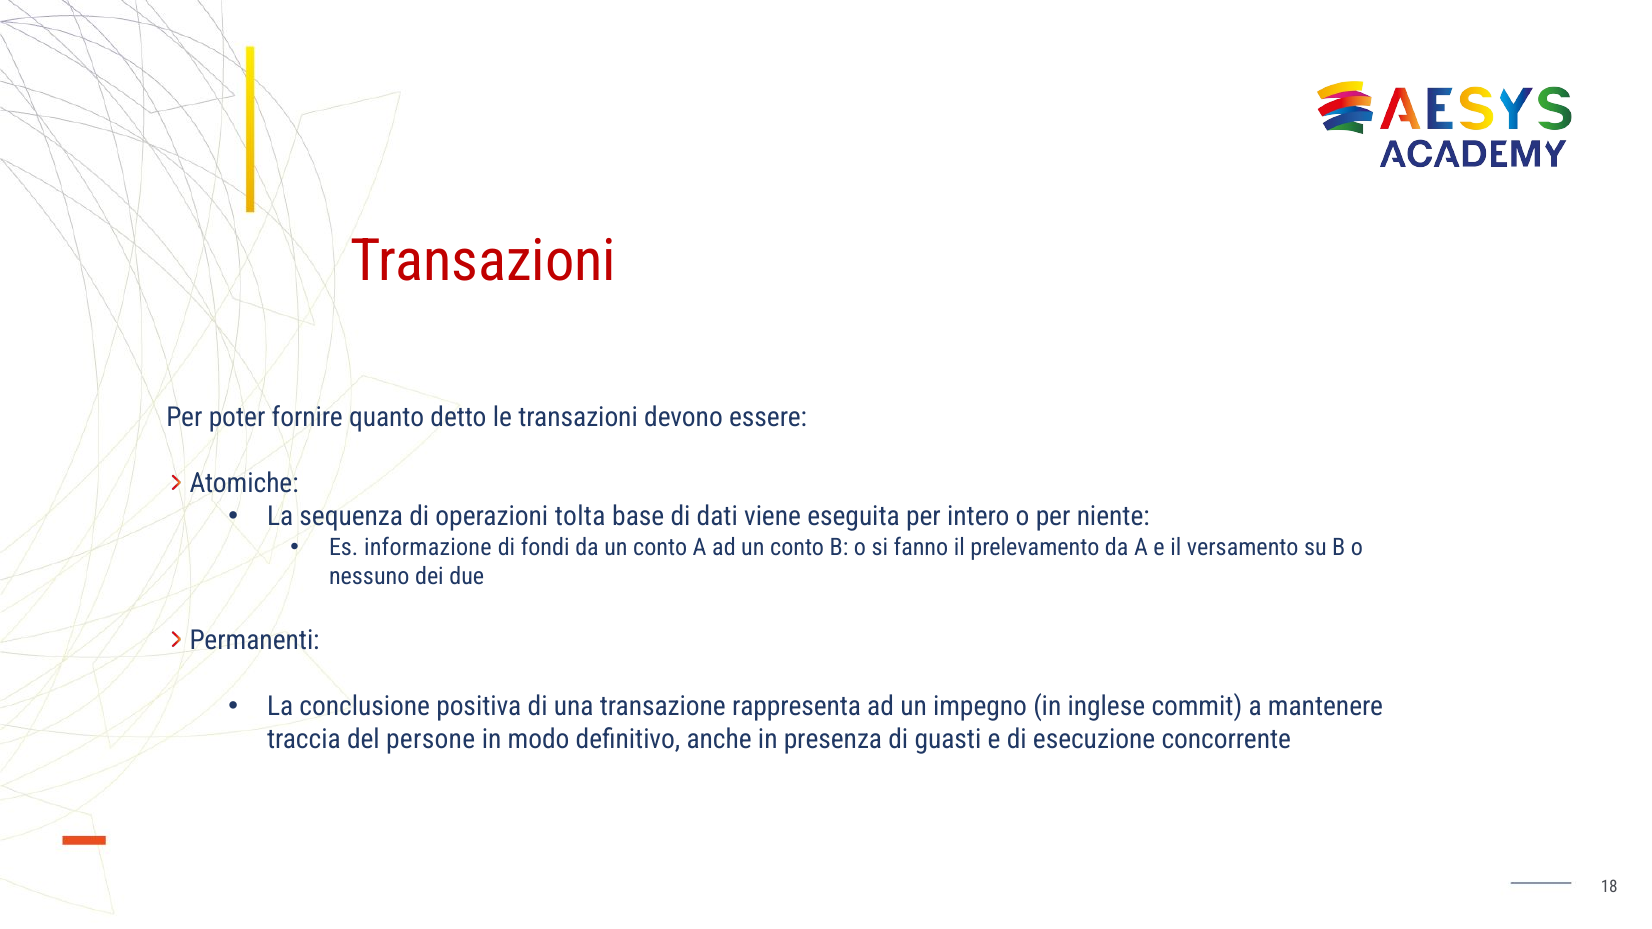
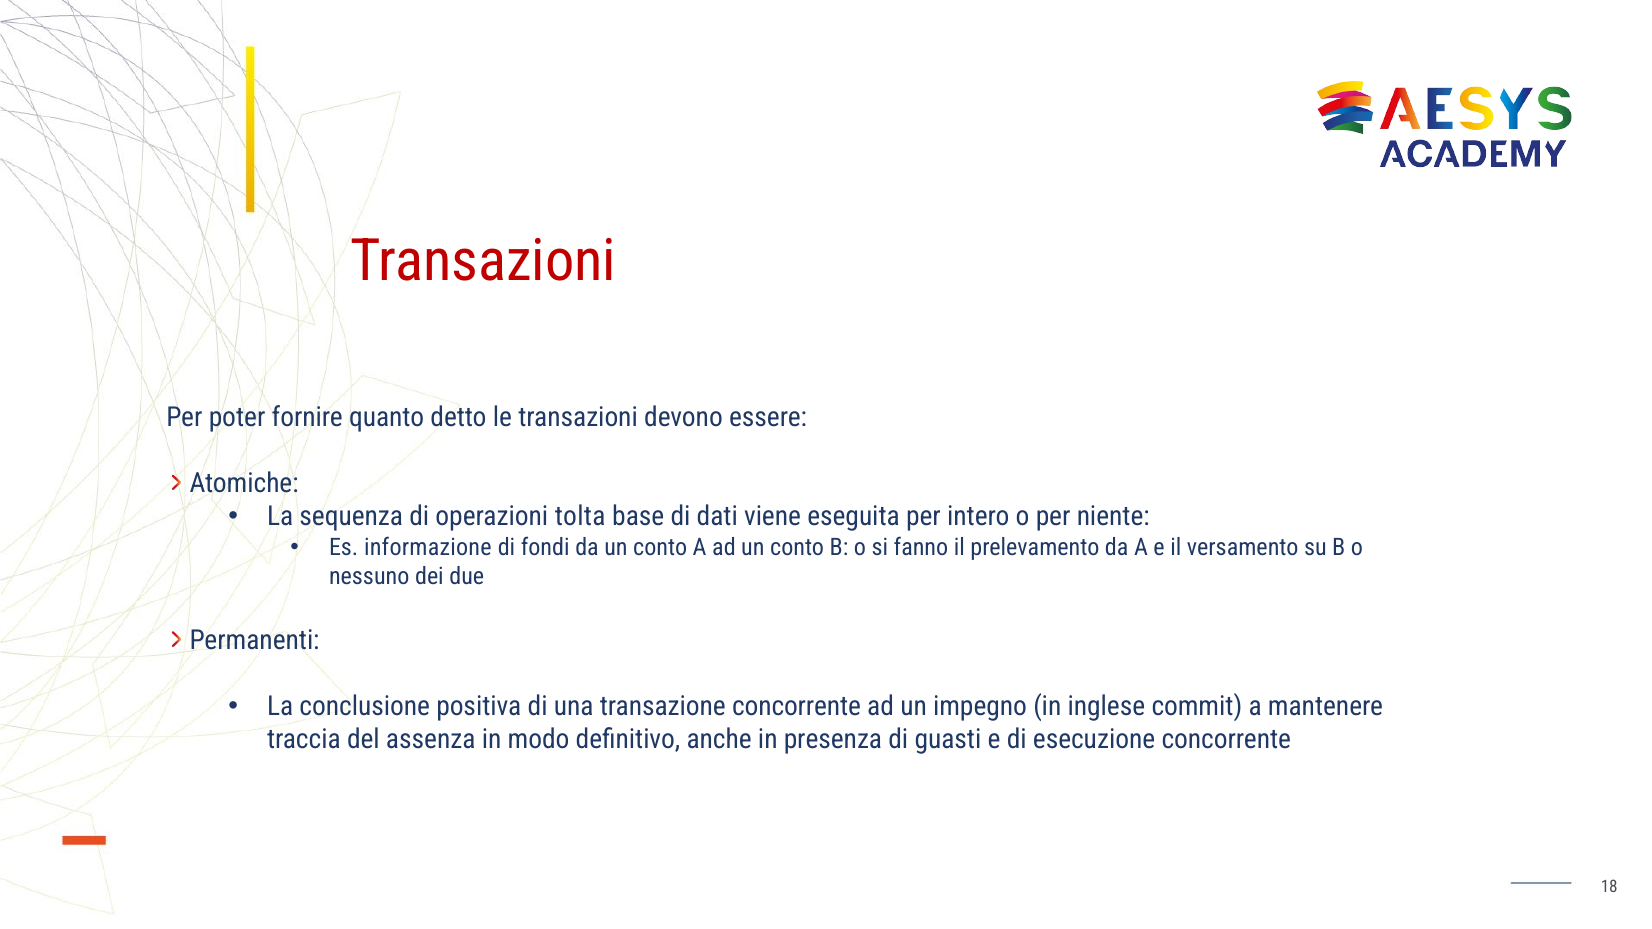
transazione rappresenta: rappresenta -> concorrente (797, 707)
persone: persone -> assenza (431, 740)
